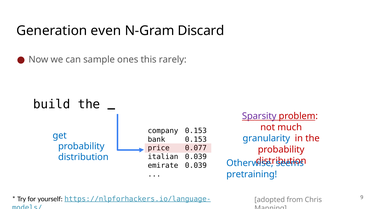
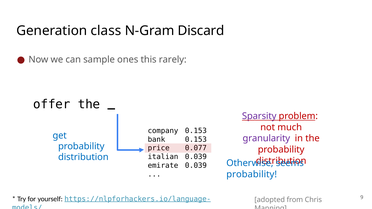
even: even -> class (106, 31)
build: build -> offer (52, 104)
granularity colour: blue -> purple (266, 139)
pretraining: pretraining -> probability (252, 174)
